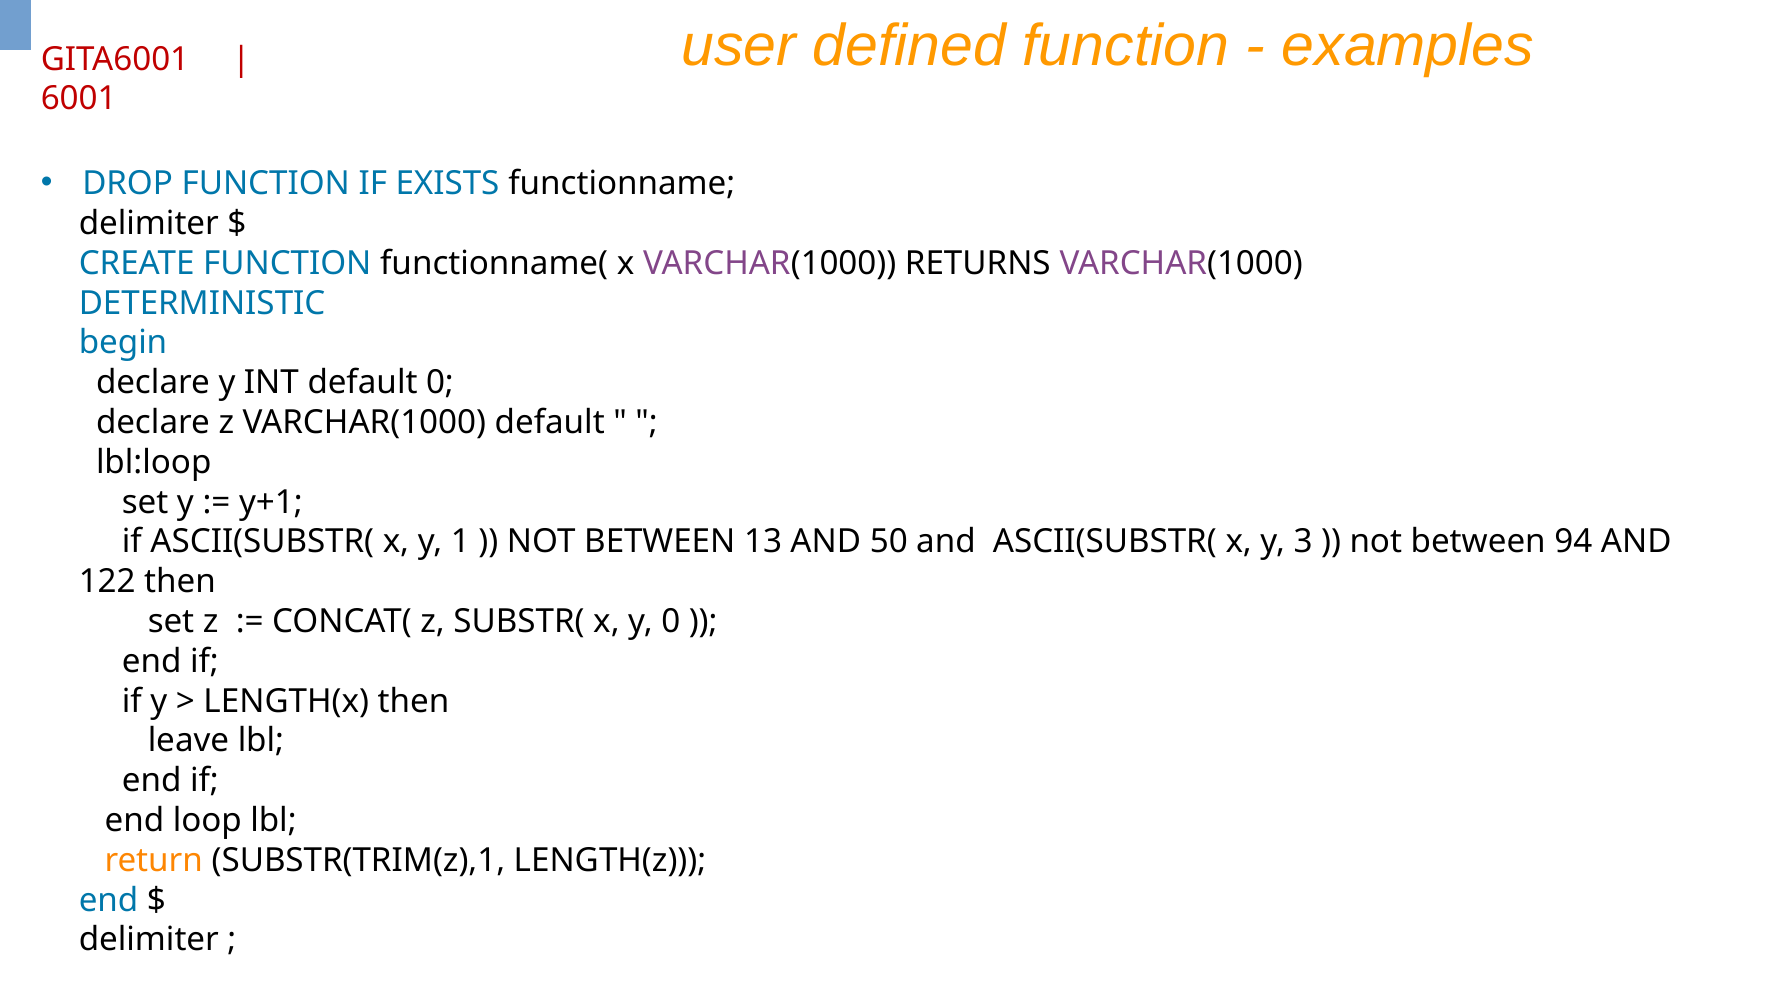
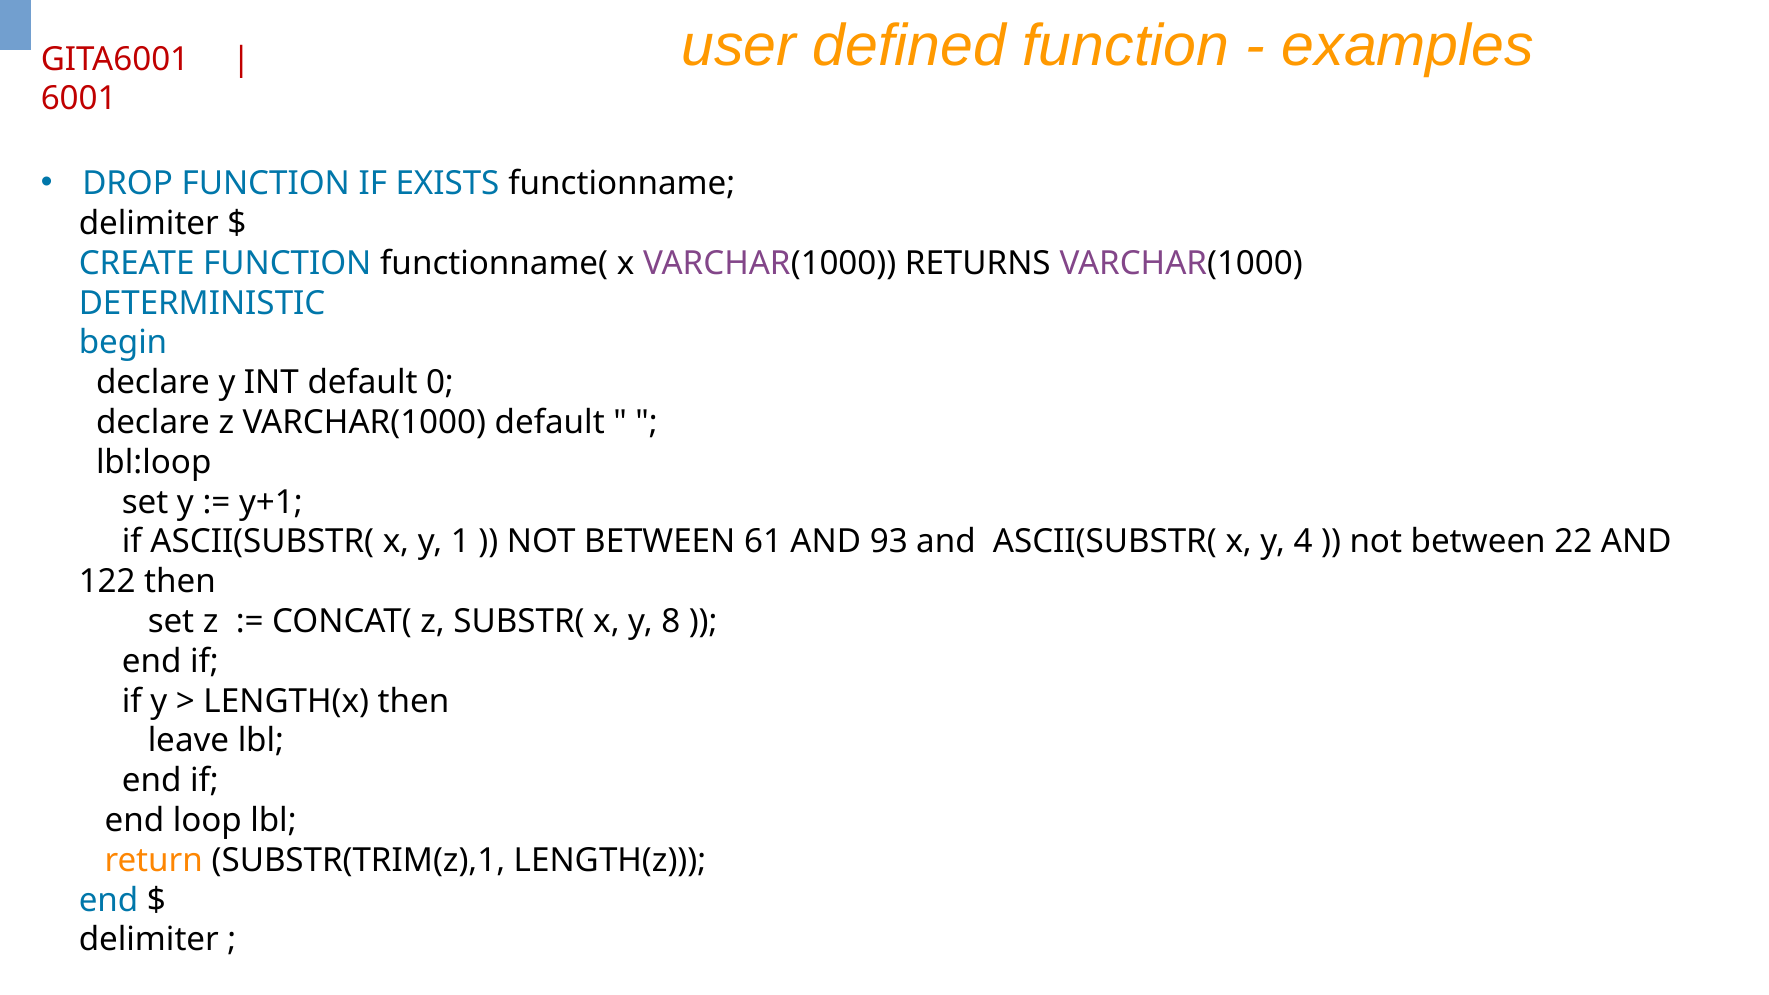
13: 13 -> 61 (763, 542)
50: 50 -> 93 (889, 542)
3: 3 -> 4 (1303, 542)
94: 94 -> 22 (1573, 542)
y 0: 0 -> 8 (671, 622)
